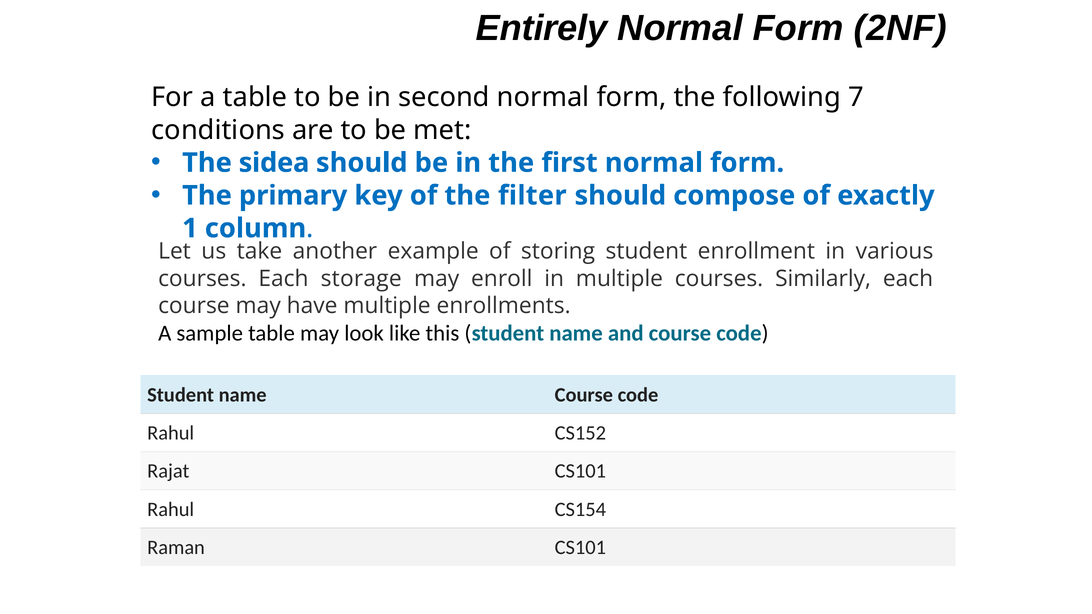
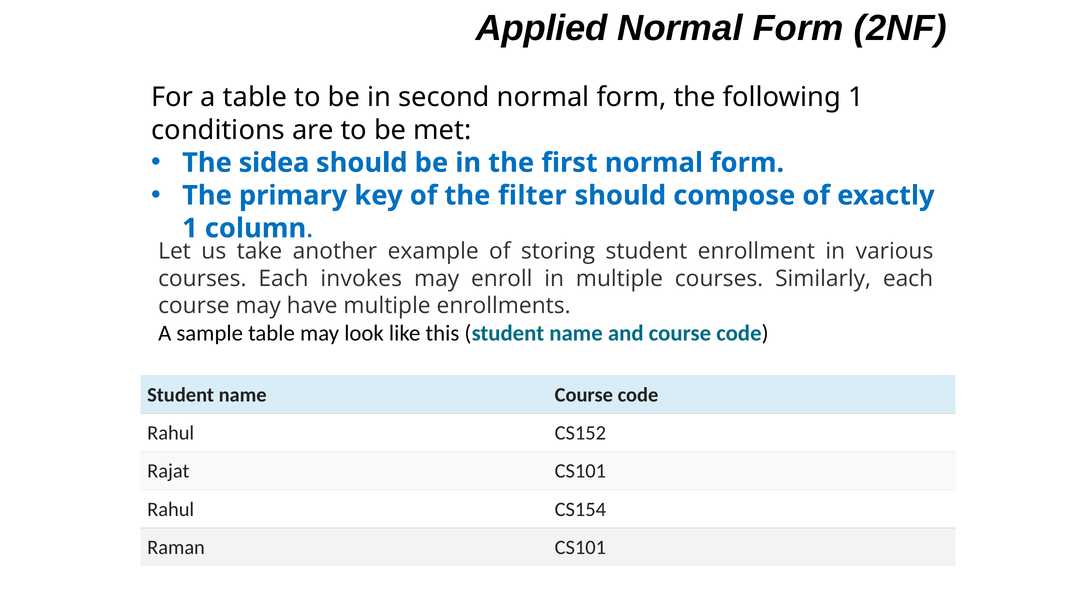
Entirely: Entirely -> Applied (542, 28)
following 7: 7 -> 1 (856, 97)
storage: storage -> invokes (361, 279)
